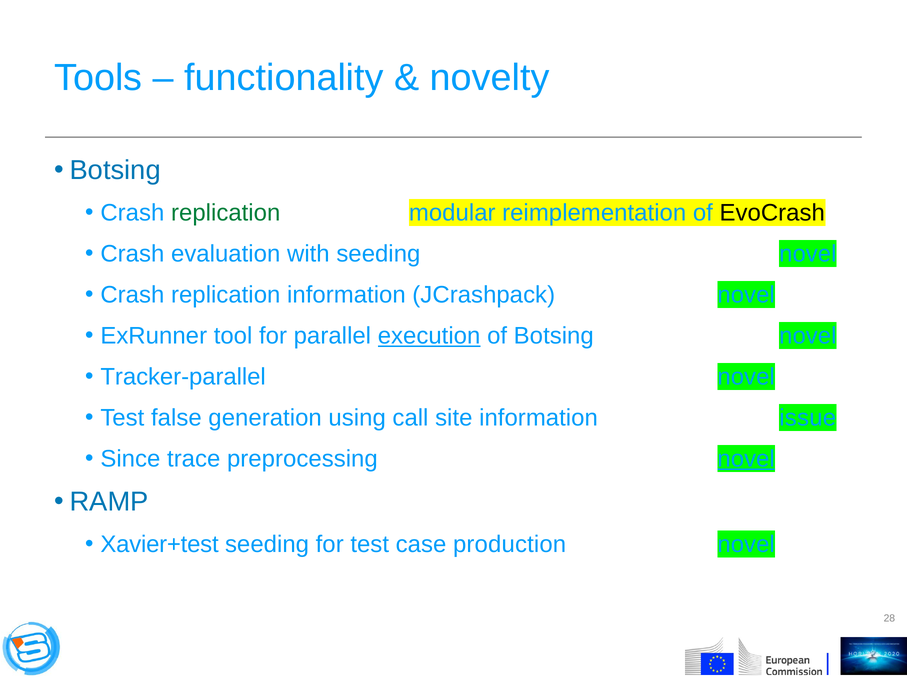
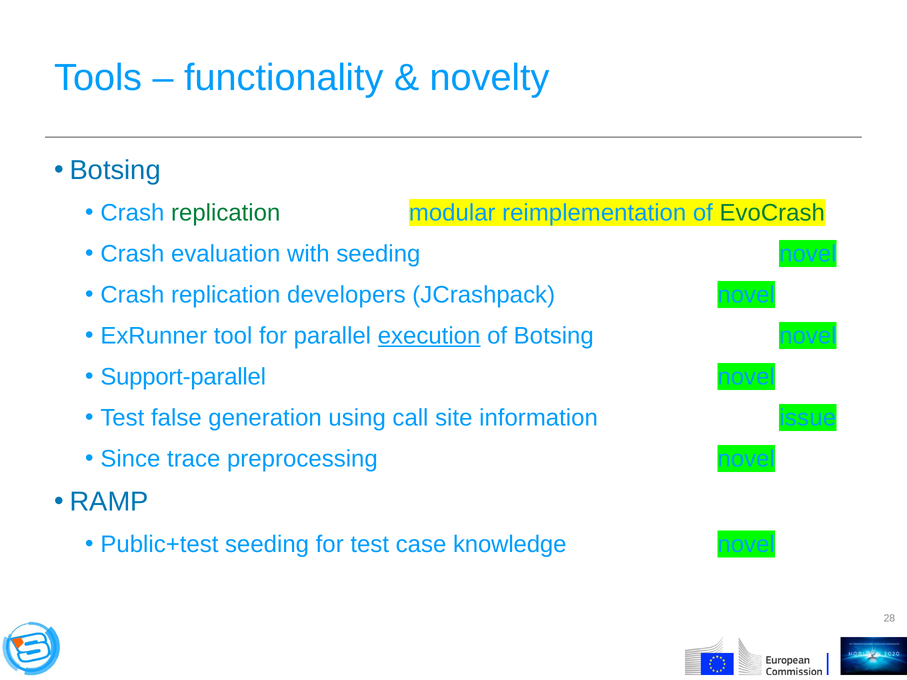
EvoCrash colour: black -> green (772, 213)
replication information: information -> developers (346, 295)
Tracker-parallel: Tracker-parallel -> Support-parallel (183, 377)
novel underline: present -> none (746, 459)
Xavier+test: Xavier+test -> Public+test (159, 545)
production: production -> knowledge (510, 545)
